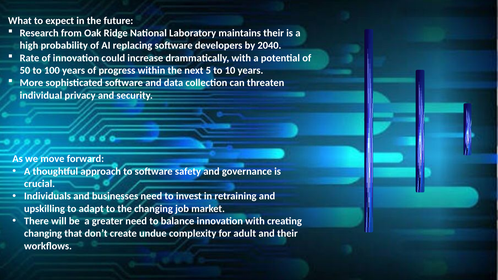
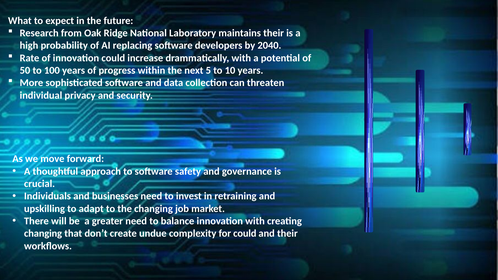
for adult: adult -> could (245, 234)
